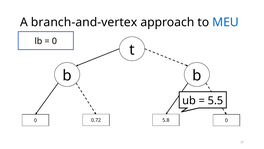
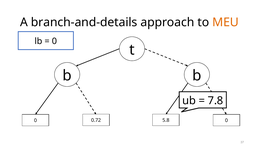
branch-and-vertex: branch-and-vertex -> branch-and-details (84, 22)
MEU colour: blue -> orange (226, 22)
5.5: 5.5 -> 7.8 (216, 100)
